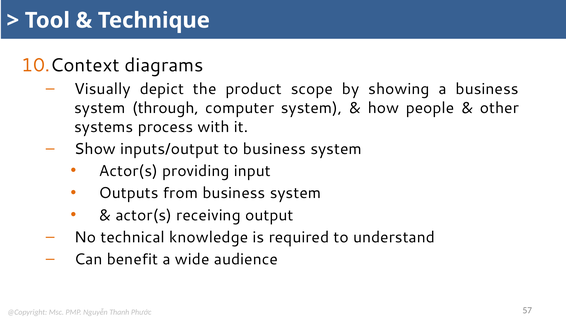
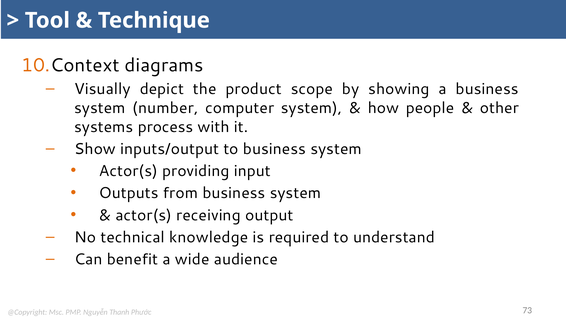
through: through -> number (165, 108)
57: 57 -> 73 (527, 310)
